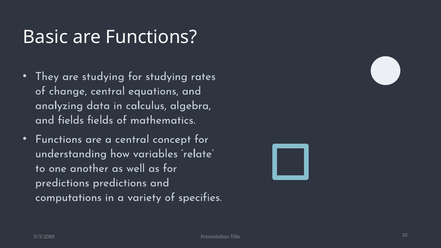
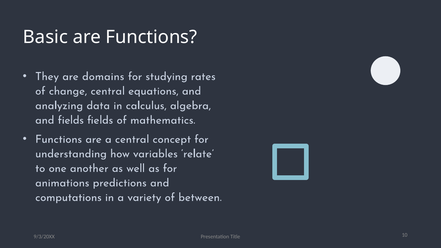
are studying: studying -> domains (103, 76)
predictions: predictions -> animations (62, 183)
specifies: specifies -> between (200, 197)
